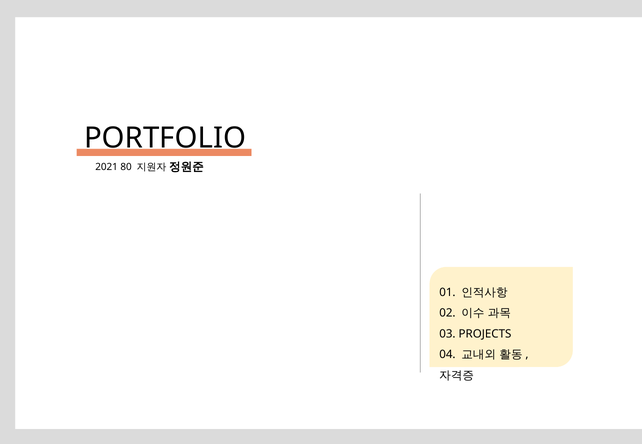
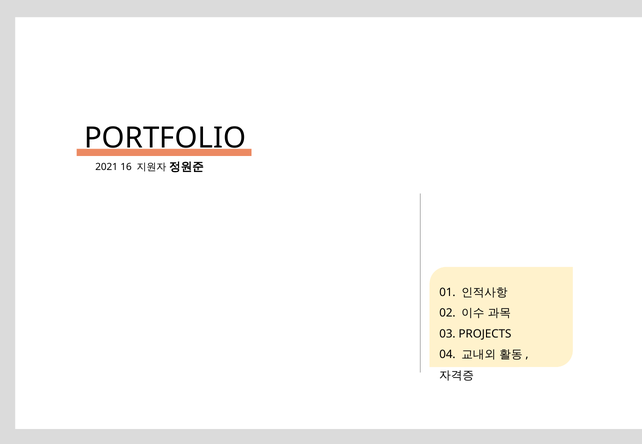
80: 80 -> 16 (126, 167)
